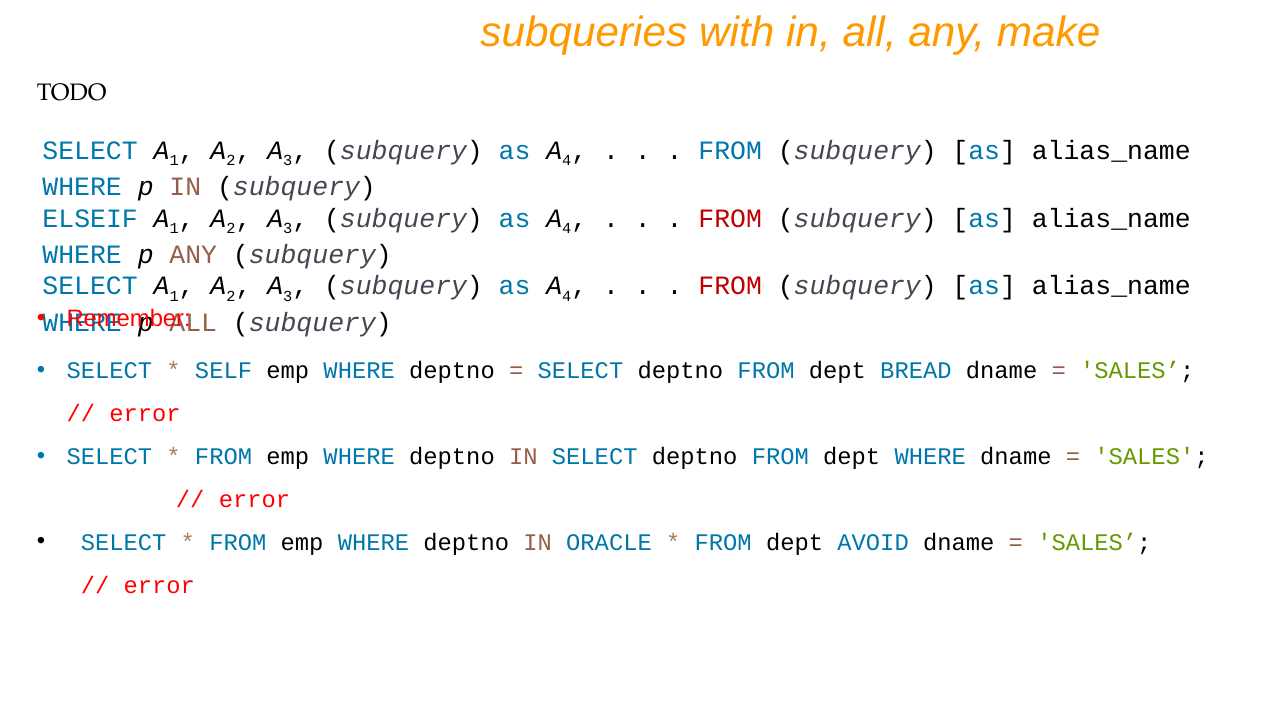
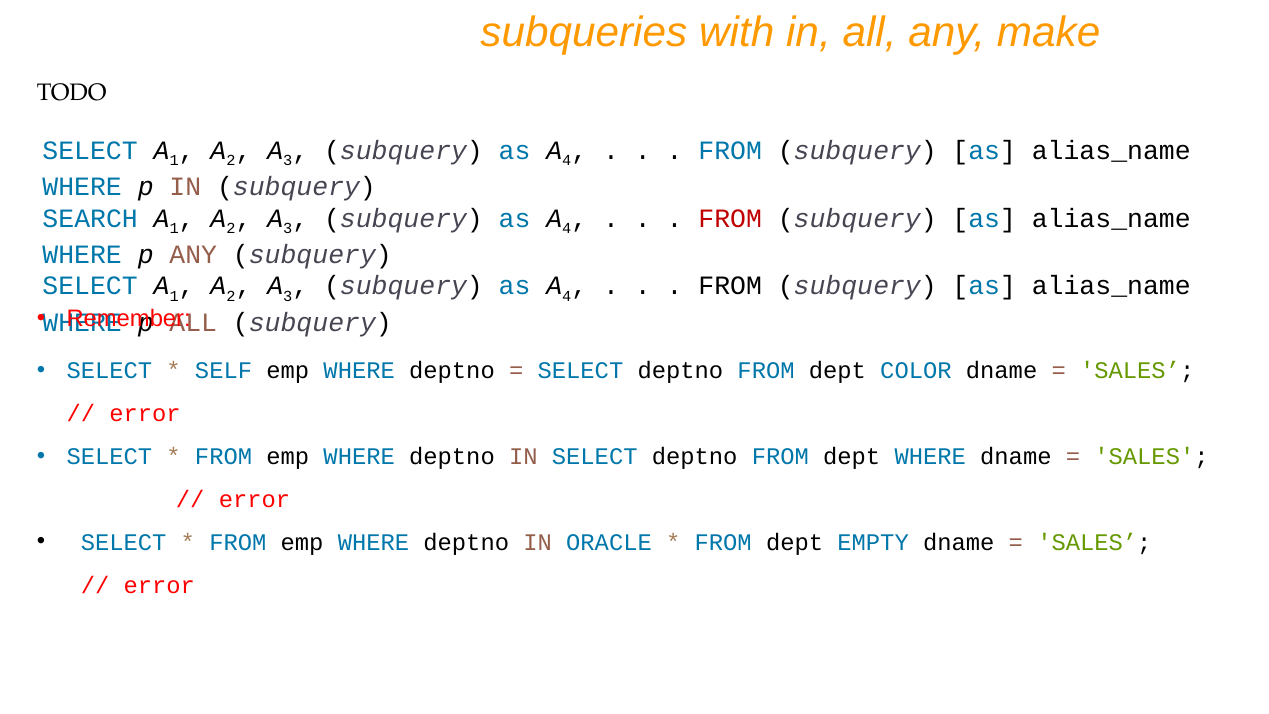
ELSEIF: ELSEIF -> SEARCH (90, 218)
FROM colour: red -> black (730, 286)
BREAD: BREAD -> COLOR (916, 371)
AVOID: AVOID -> EMPTY (873, 542)
